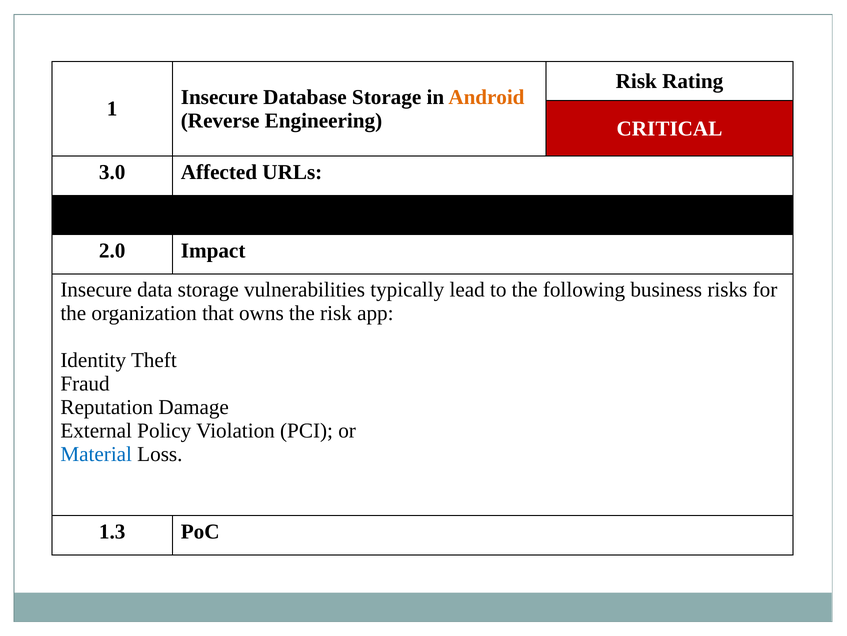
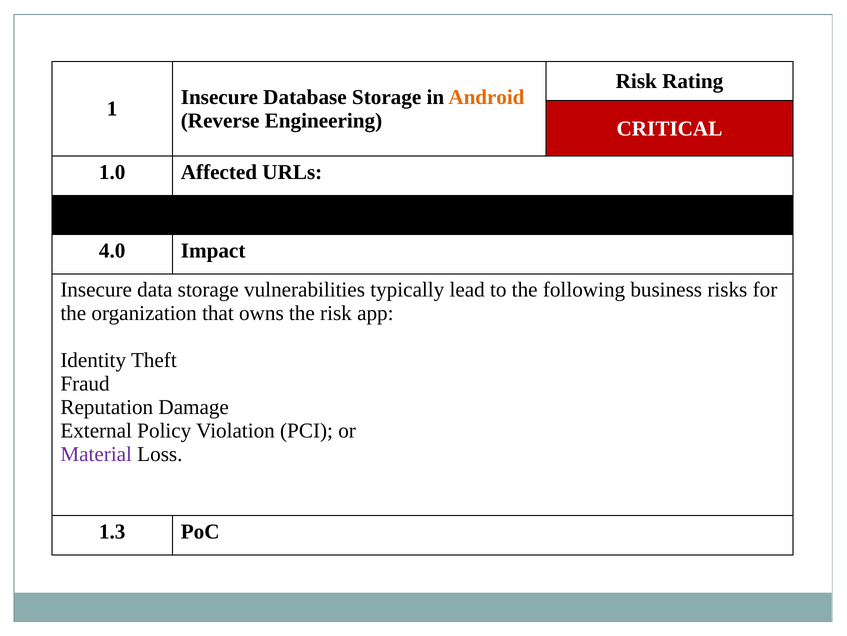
3.0: 3.0 -> 1.0 (112, 172)
2.0: 2.0 -> 4.0 (112, 250)
Material colour: blue -> purple (96, 454)
